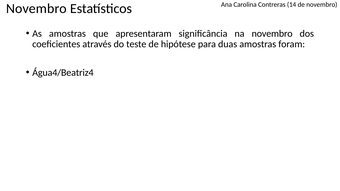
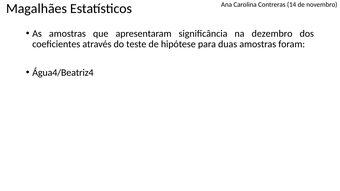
Novembro: Novembro -> Magalhães (36, 9)
na novembro: novembro -> dezembro (272, 34)
